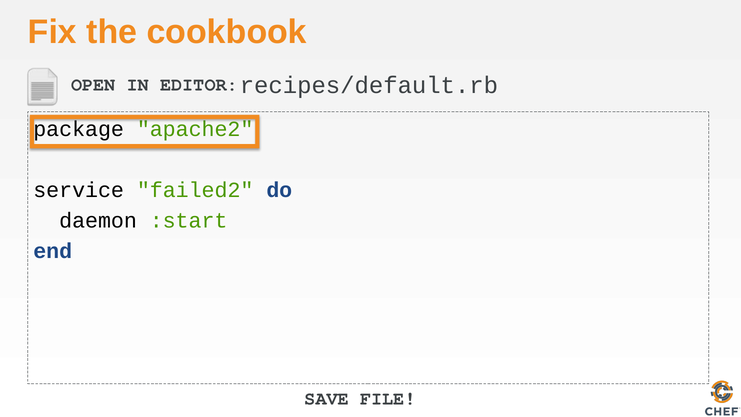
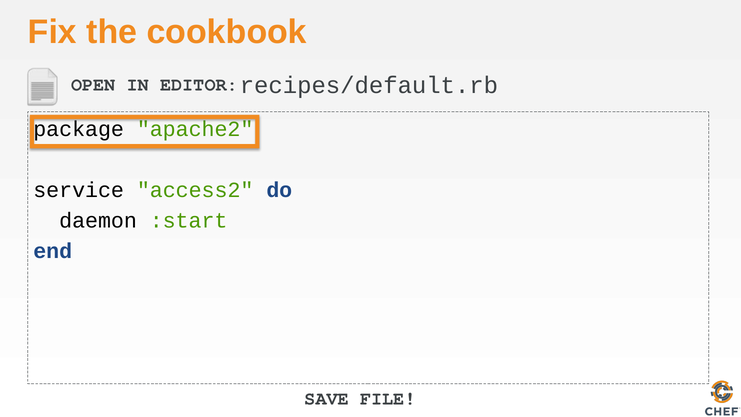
failed2: failed2 -> access2 (195, 190)
